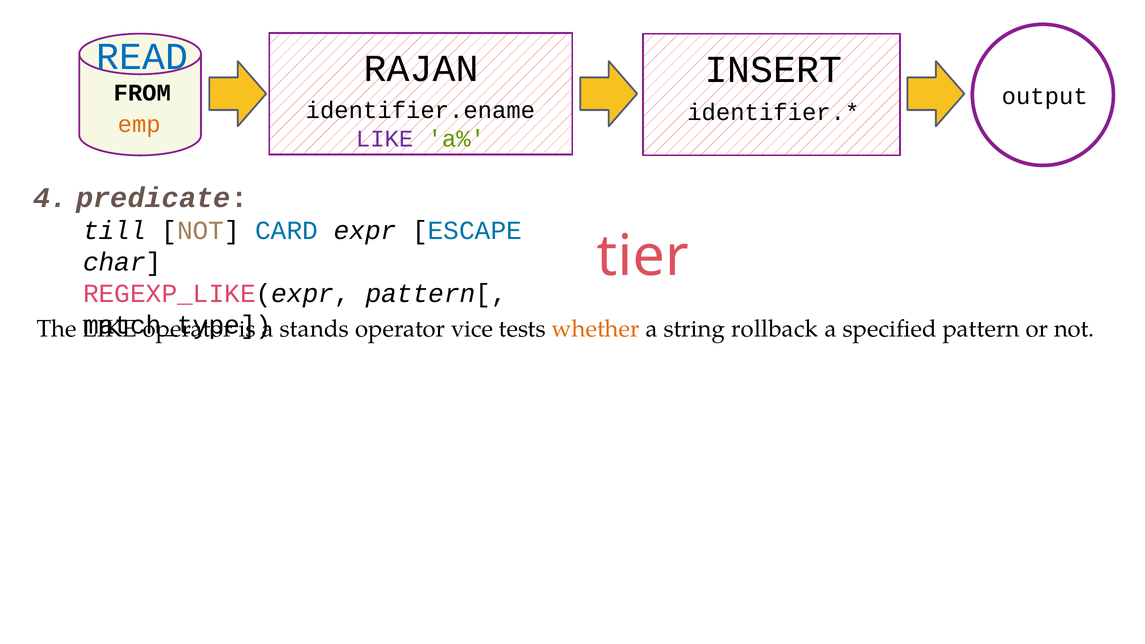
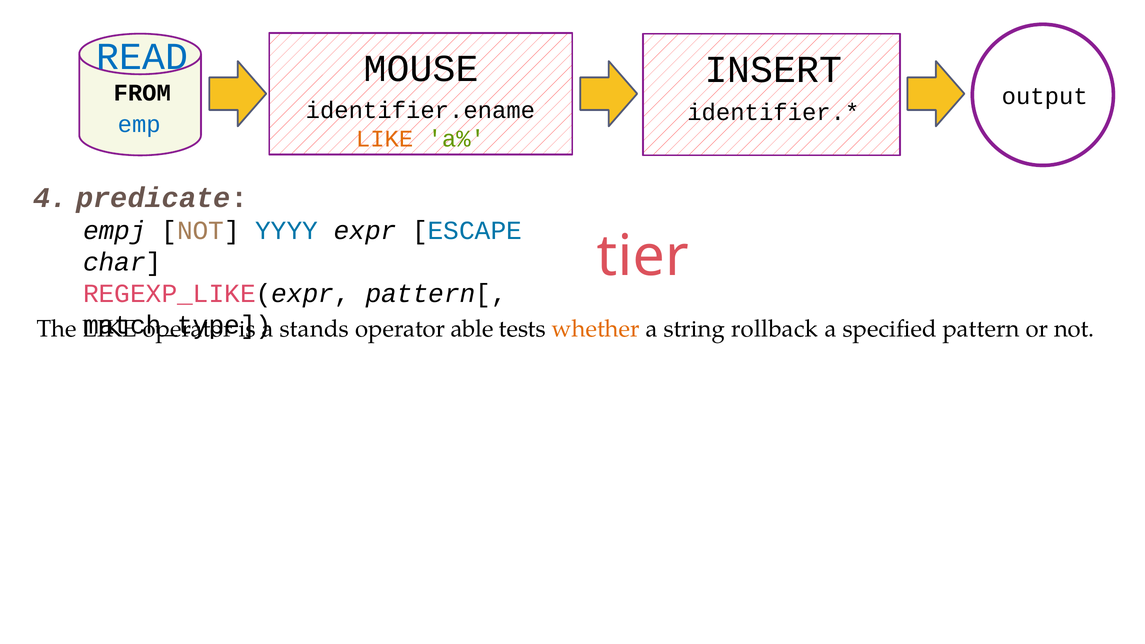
RAJAN: RAJAN -> MOUSE (421, 69)
emp colour: orange -> blue (139, 124)
LIKE colour: purple -> orange (385, 139)
till: till -> empj (114, 231)
CARD: CARD -> YYYY (287, 231)
vice: vice -> able (472, 329)
